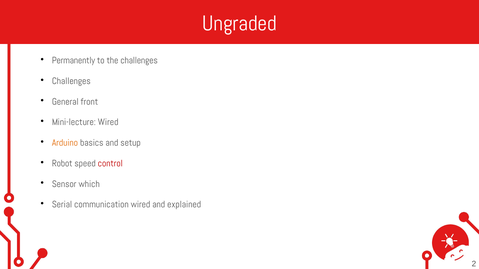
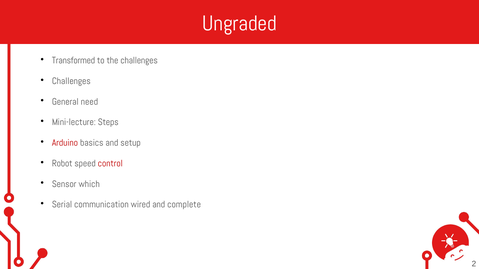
Permanently: Permanently -> Transformed (73, 61)
front: front -> need (89, 102)
Mini-lecture Wired: Wired -> Steps (108, 122)
Arduino colour: orange -> red (65, 143)
explained: explained -> complete (184, 205)
